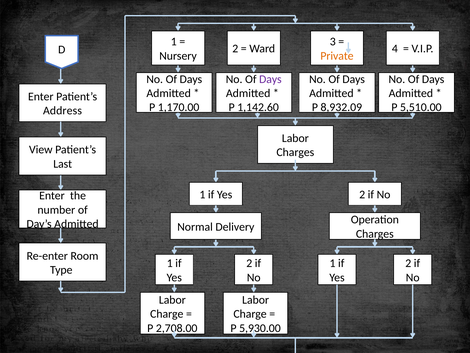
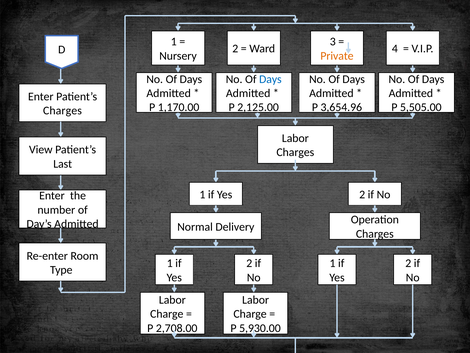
Days colour: purple -> blue (270, 79)
1,142.60: 1,142.60 -> 2,125.00 (258, 107)
8,932.09: 8,932.09 -> 3,654.96 (341, 107)
5,510.00: 5,510.00 -> 5,505.00 (421, 107)
Address: Address -> Charges (62, 111)
